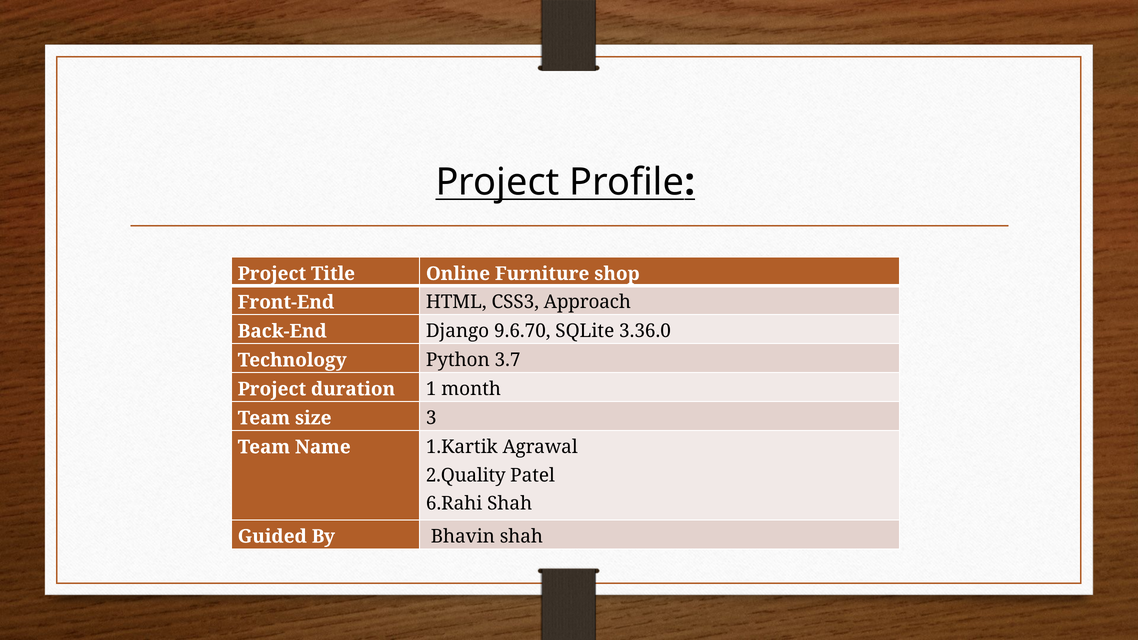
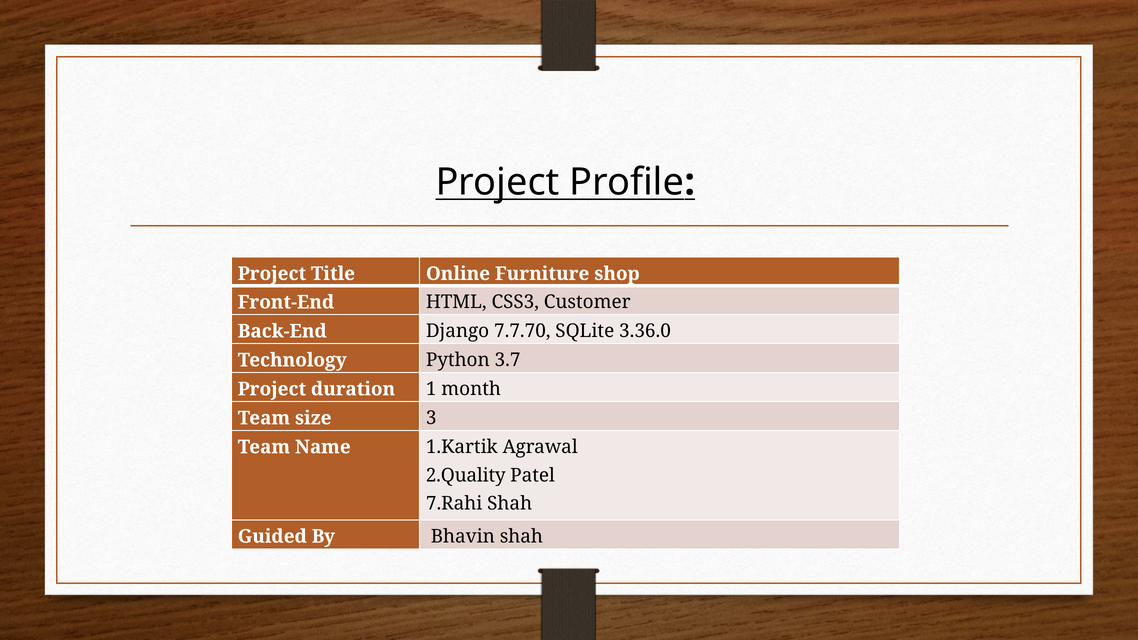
Approach: Approach -> Customer (587, 302)
9.6.70: 9.6.70 -> 7.7.70 (522, 331)
6.Rahi: 6.Rahi -> 7.Rahi (454, 504)
